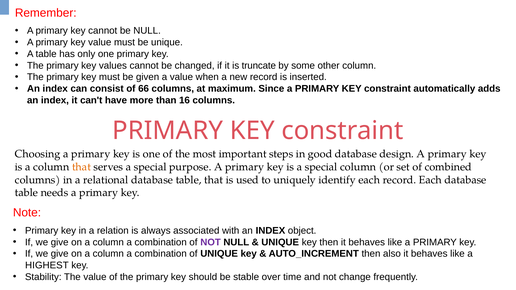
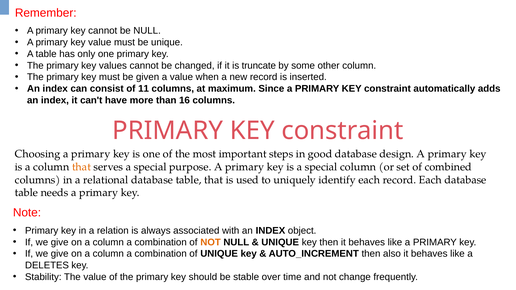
66: 66 -> 11 (144, 89)
NOT colour: purple -> orange (211, 242)
HIGHEST: HIGHEST -> DELETES (47, 266)
